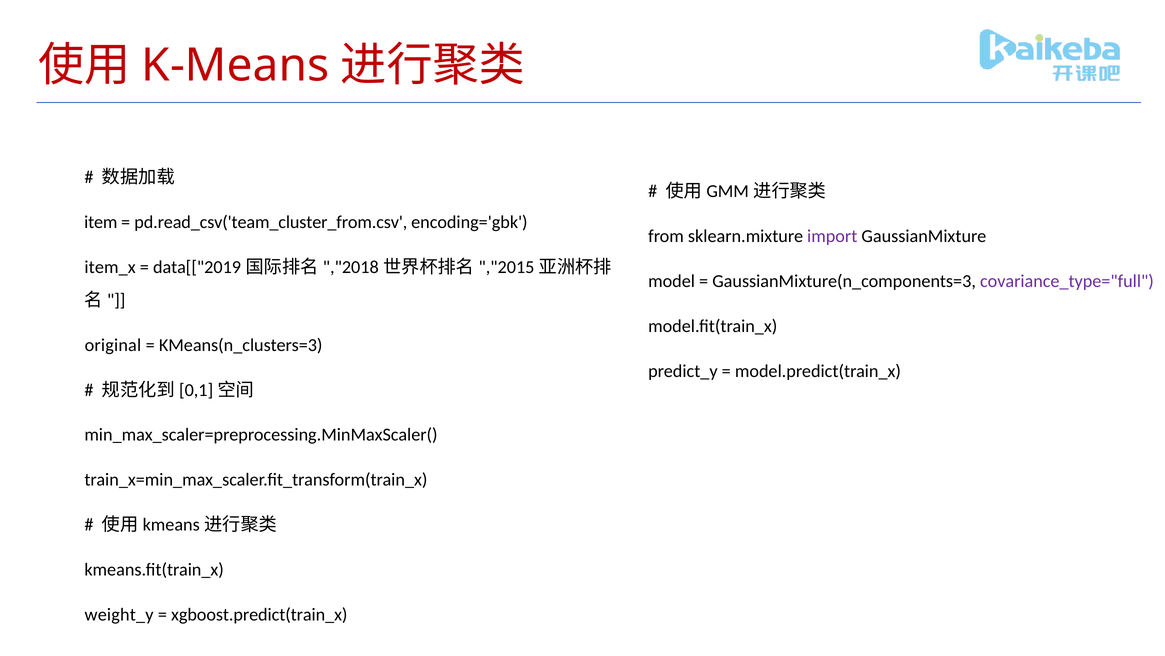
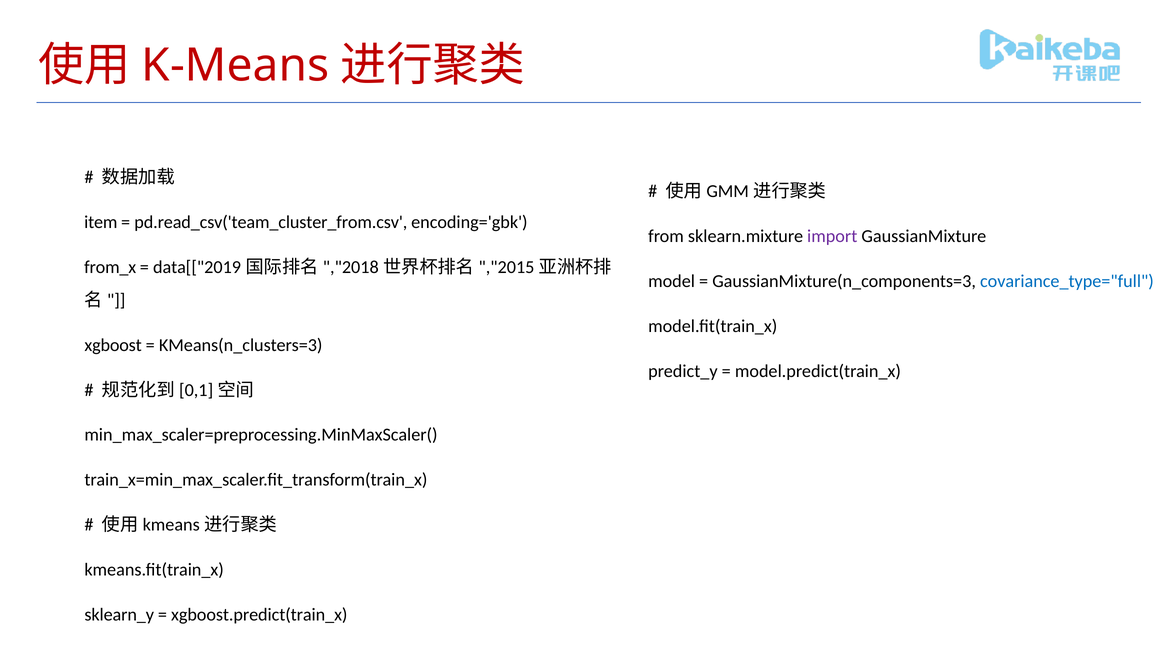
item_x: item_x -> from_x (110, 267)
covariance_type="full colour: purple -> blue (1067, 281)
original: original -> xgboost (113, 345)
weight_y: weight_y -> sklearn_y (119, 614)
